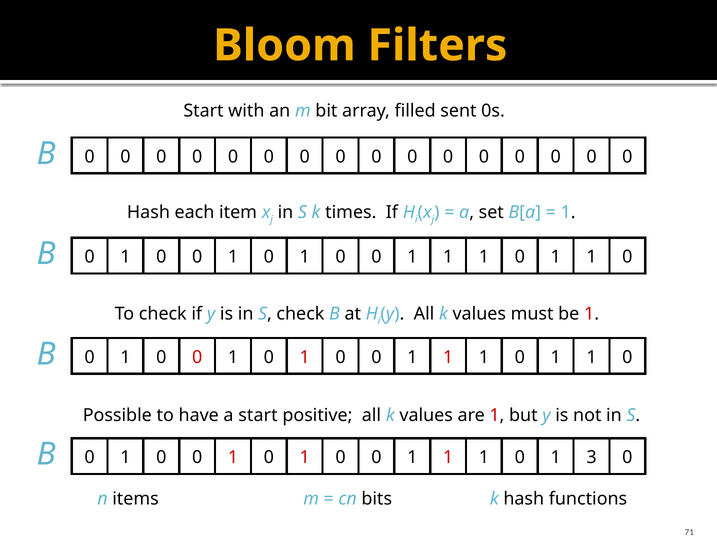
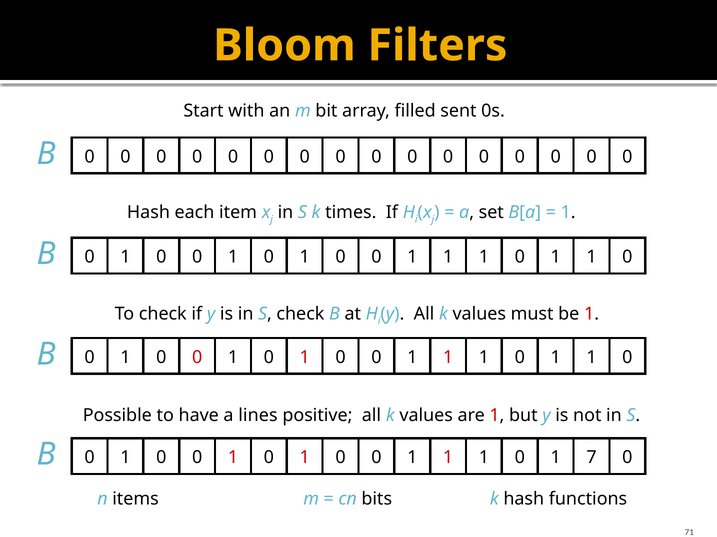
a start: start -> lines (258, 416)
3: 3 -> 7 (592, 458)
